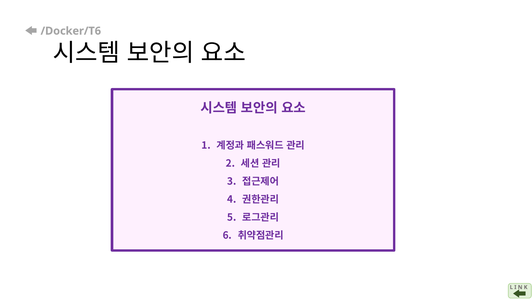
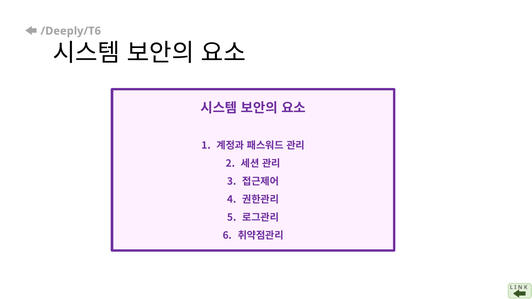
/Docker/T6: /Docker/T6 -> /Deeply/T6 (71, 31)
